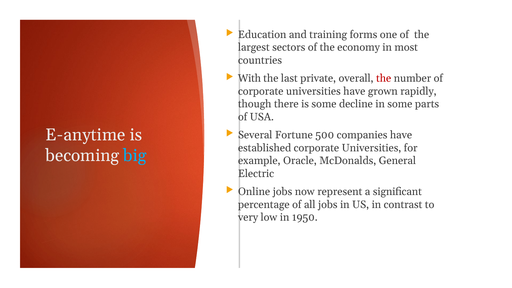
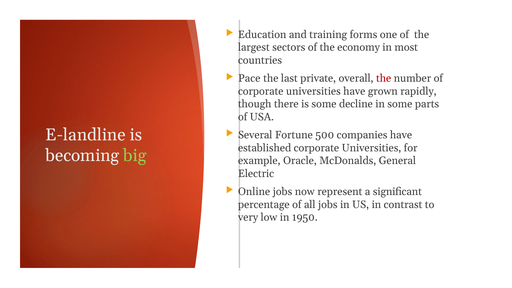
With: With -> Pace (249, 78)
E-anytime: E-anytime -> E-landline (86, 135)
big colour: light blue -> light green (135, 155)
